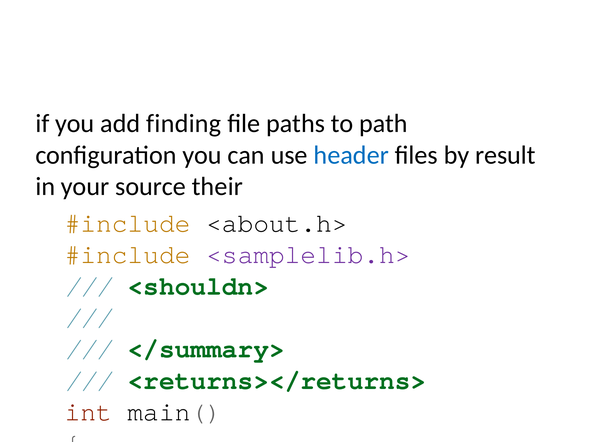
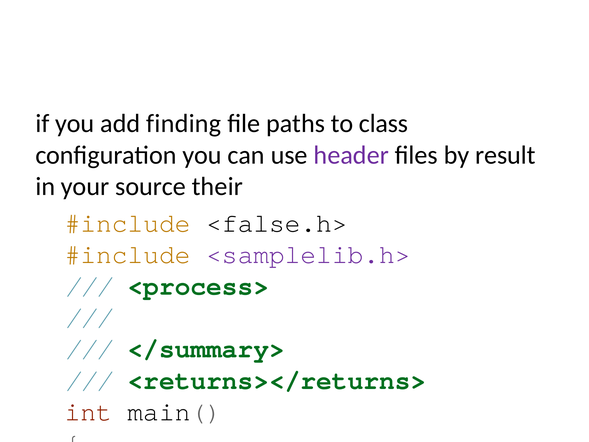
path: path -> class (383, 124)
header colour: blue -> purple (351, 155)
<about.h>: <about.h> -> <false.h> (277, 223)
<shouldn>: <shouldn> -> <process> (198, 286)
